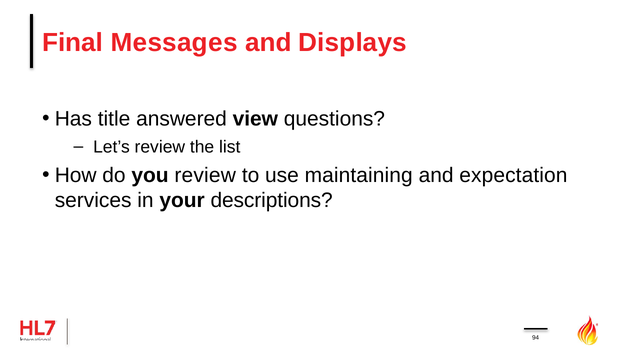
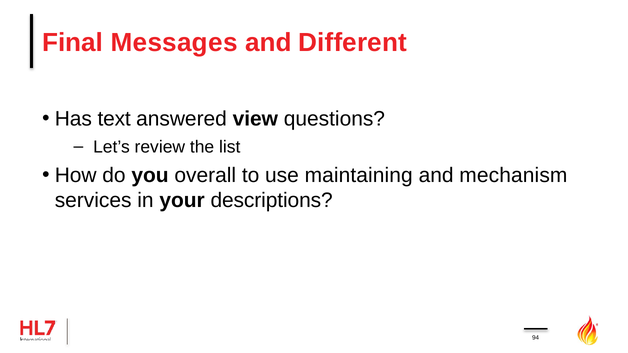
Displays: Displays -> Different (353, 43)
title: title -> text (114, 119)
you review: review -> overall (205, 175)
expectation: expectation -> mechanism (513, 175)
